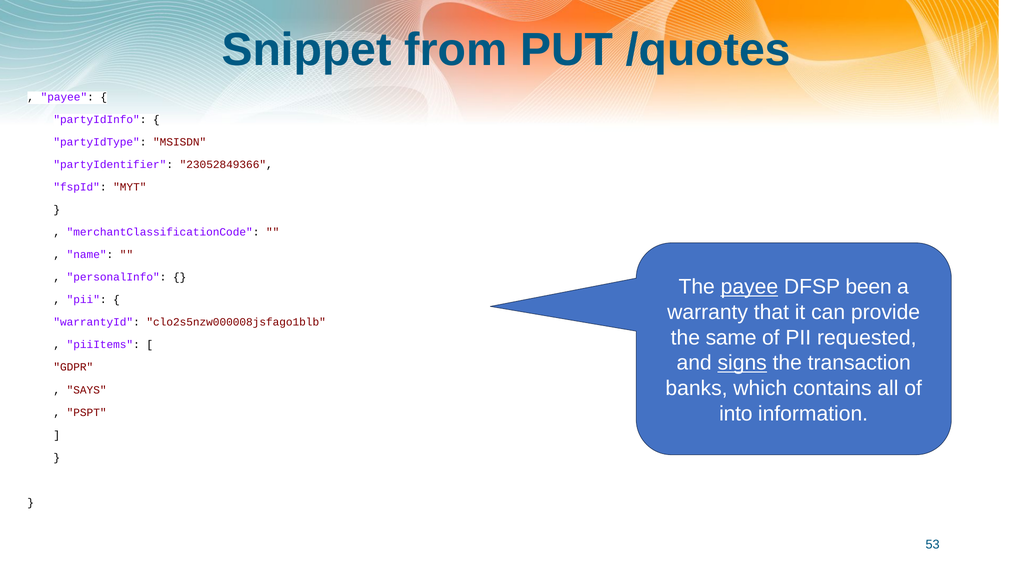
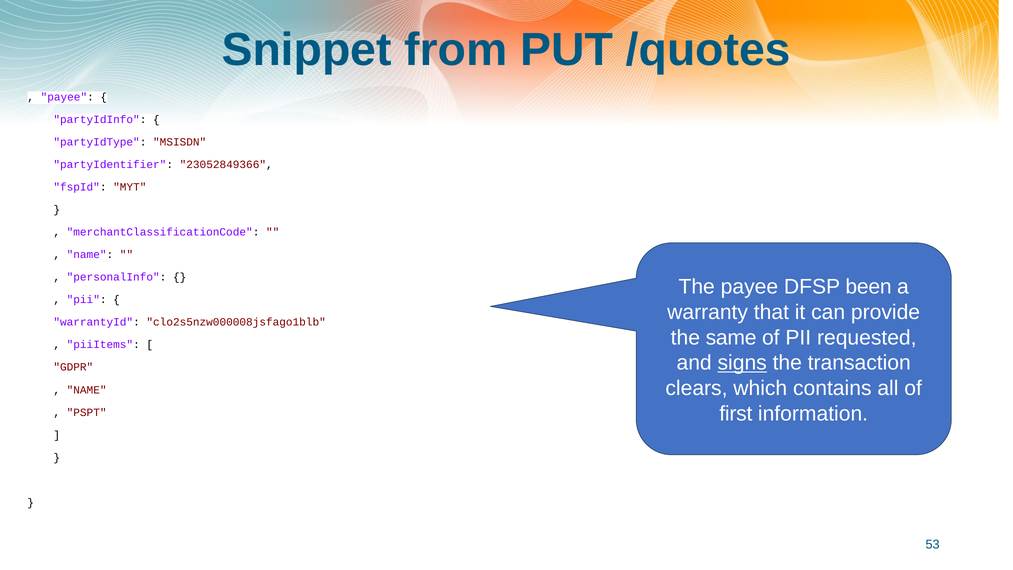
payee underline: present -> none (749, 287)
banks: banks -> clears (696, 388)
SAYS: SAYS -> NAME (87, 390)
into: into -> first (736, 413)
